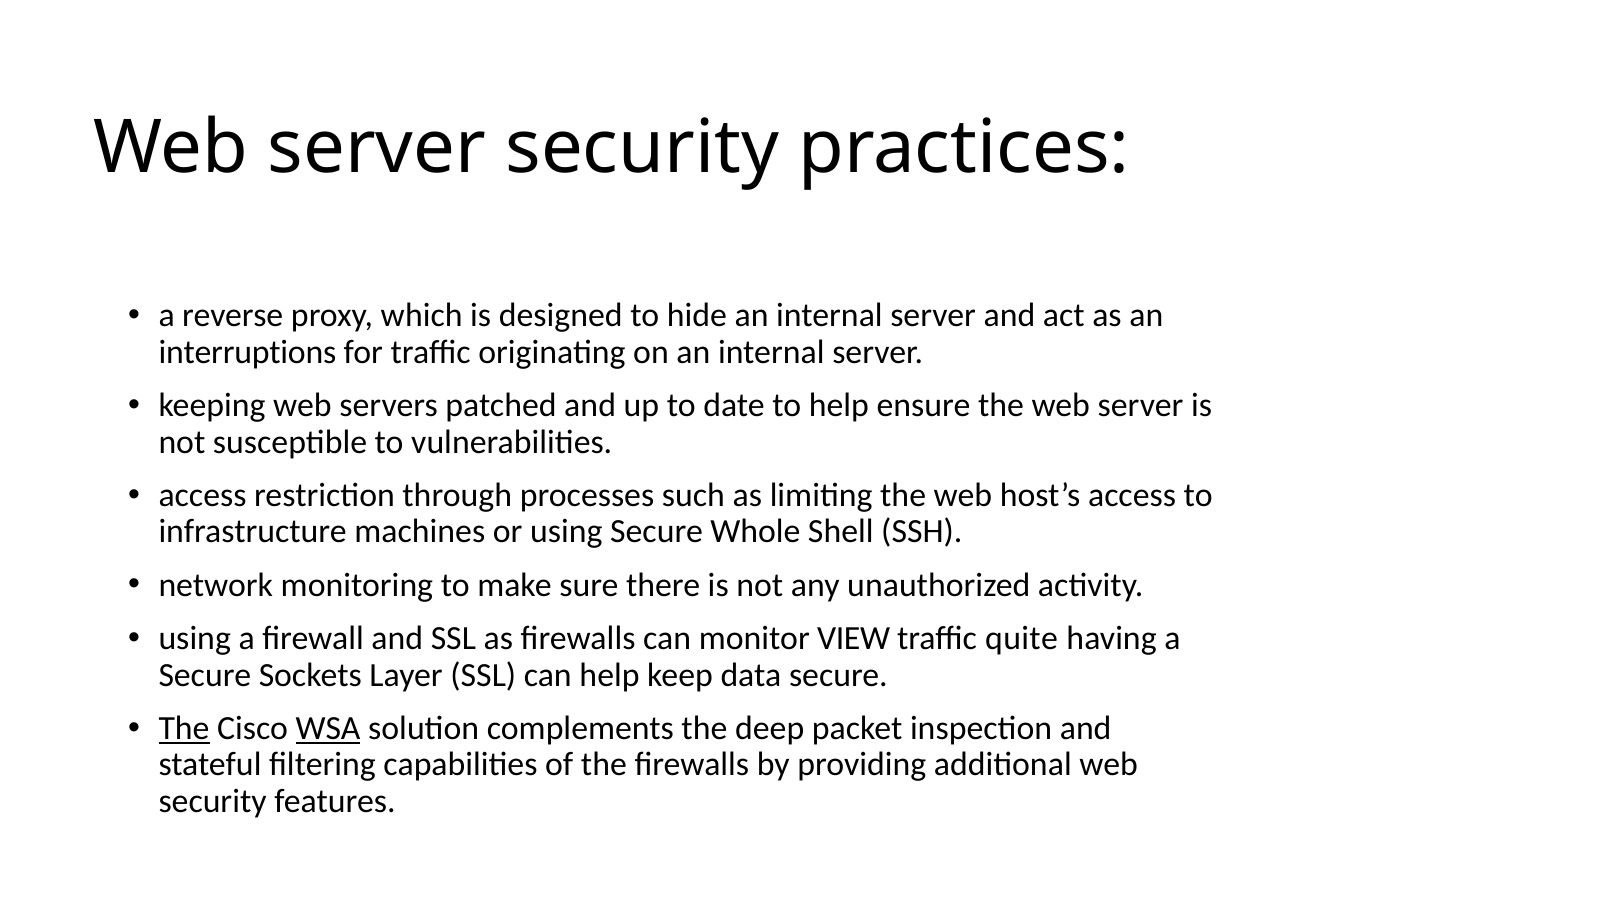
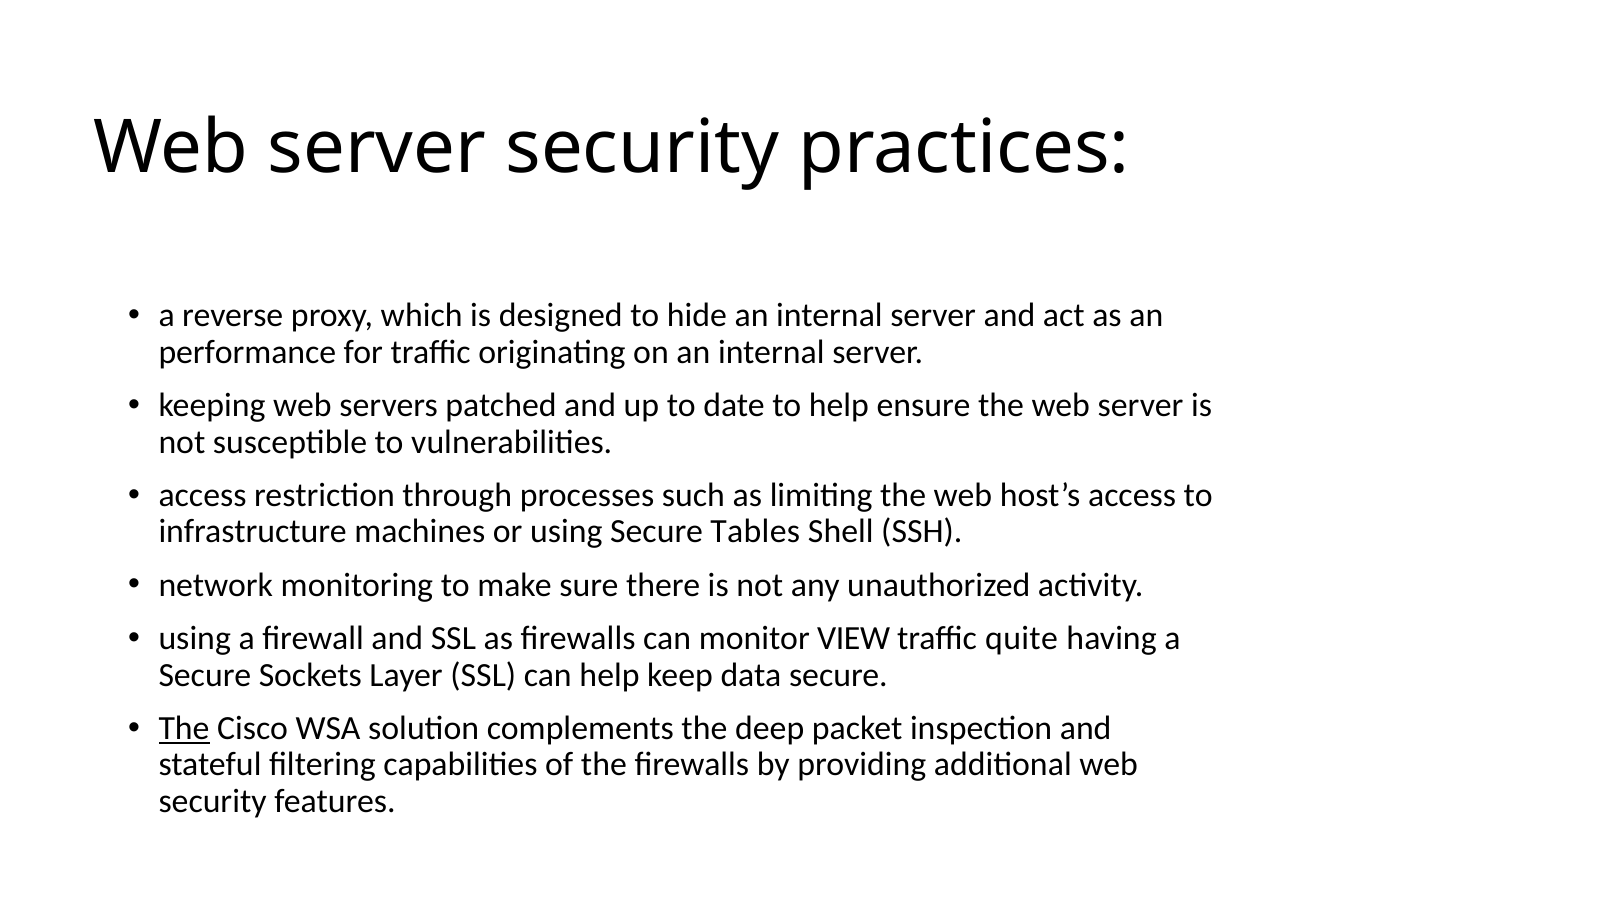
interruptions: interruptions -> performance (247, 352)
Whole: Whole -> Tables (755, 532)
WSA underline: present -> none (328, 728)
